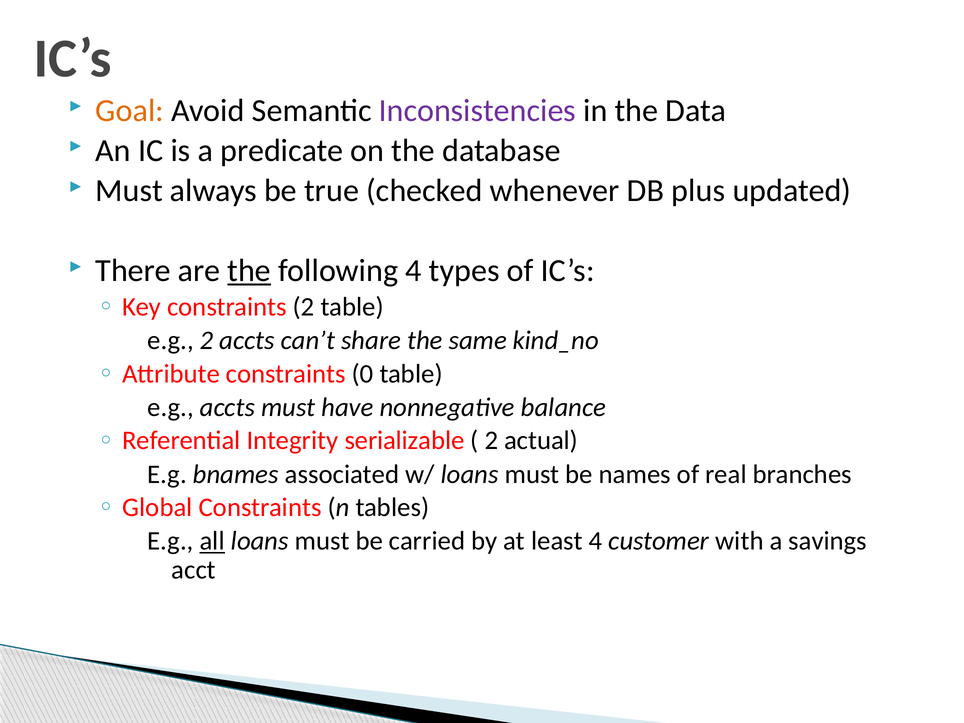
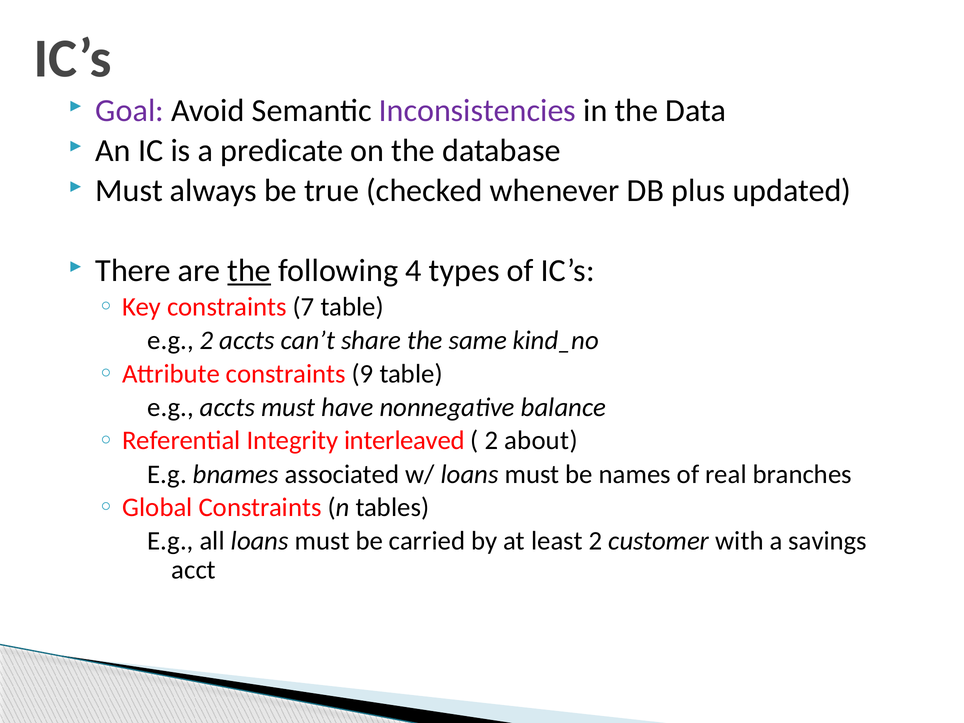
Goal colour: orange -> purple (130, 111)
constraints 2: 2 -> 7 (304, 307)
0: 0 -> 9 (363, 374)
serializable: serializable -> interleaved (404, 441)
actual: actual -> about (541, 441)
all underline: present -> none (212, 541)
least 4: 4 -> 2 (595, 541)
